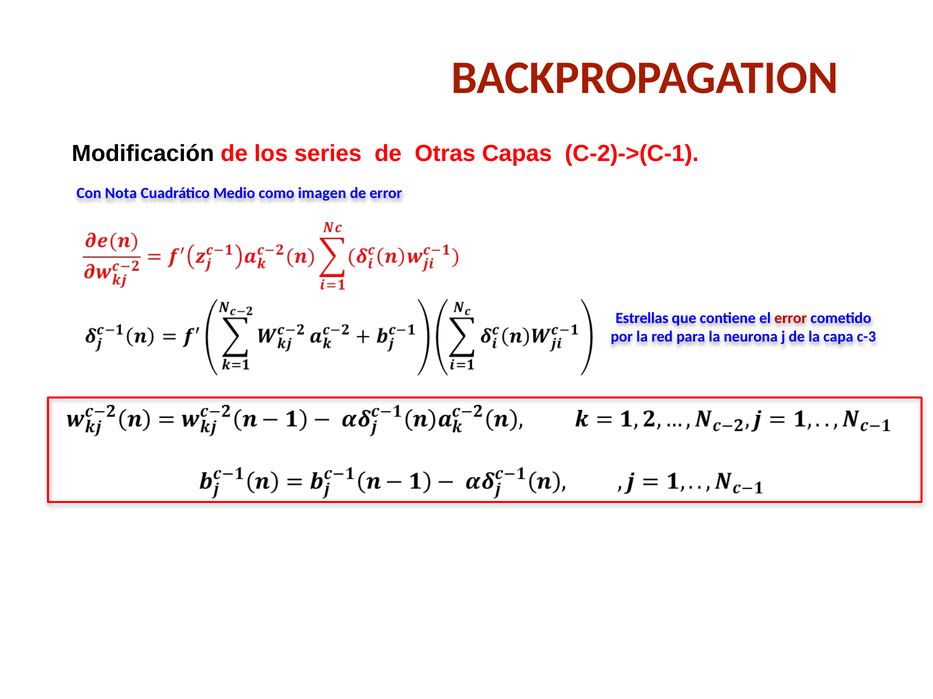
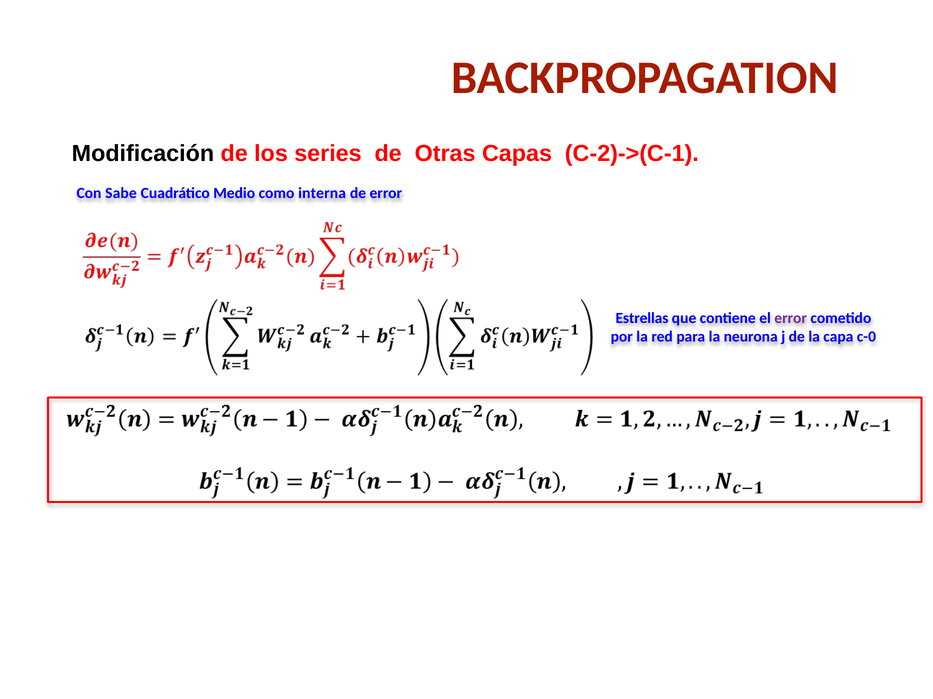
Nota: Nota -> Sabe (121, 194)
imagen: imagen -> interna (322, 194)
error colour: red -> purple (791, 319)
c-3: c-3 -> c-0 (866, 337)
